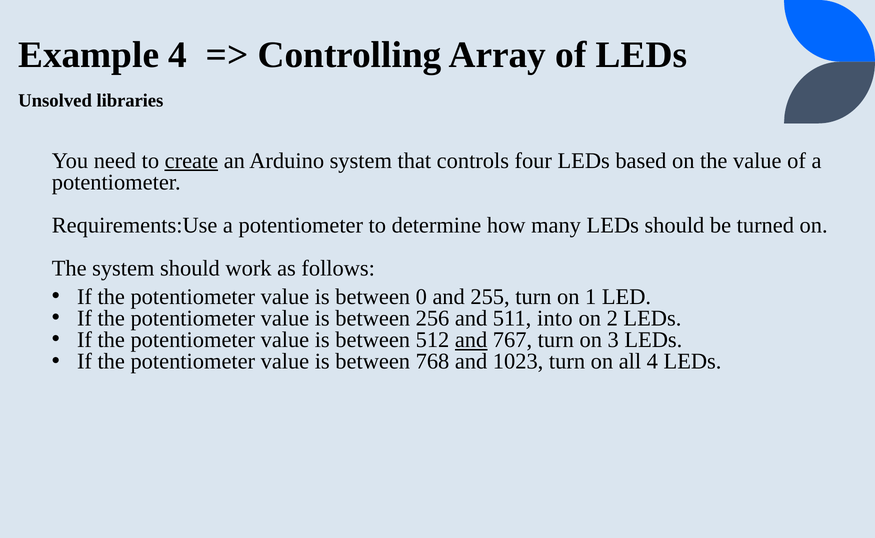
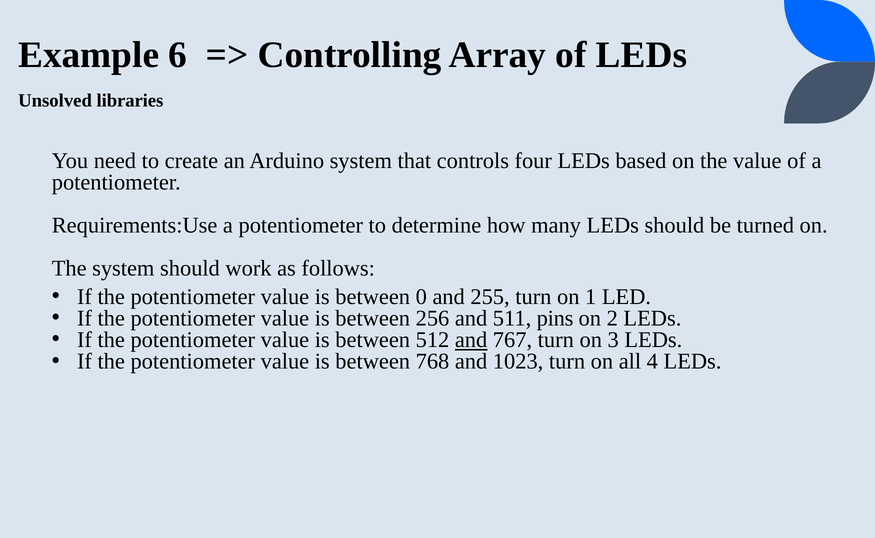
Example 4: 4 -> 6 (178, 55)
create underline: present -> none (191, 161)
into: into -> pins (555, 319)
